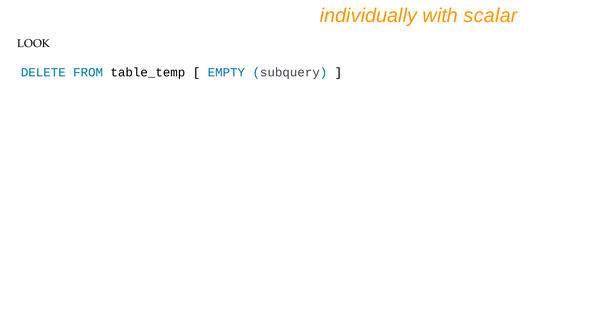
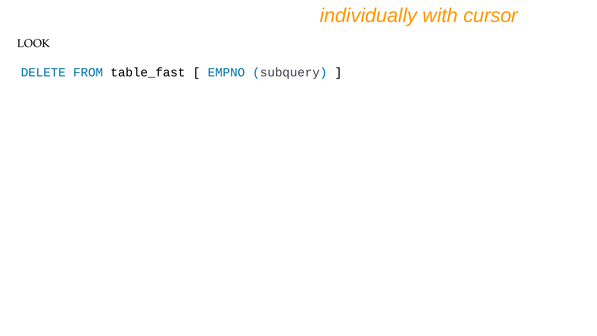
scalar: scalar -> cursor (491, 16)
table_temp: table_temp -> table_fast (148, 72)
EMPTY: EMPTY -> EMPNO (226, 72)
